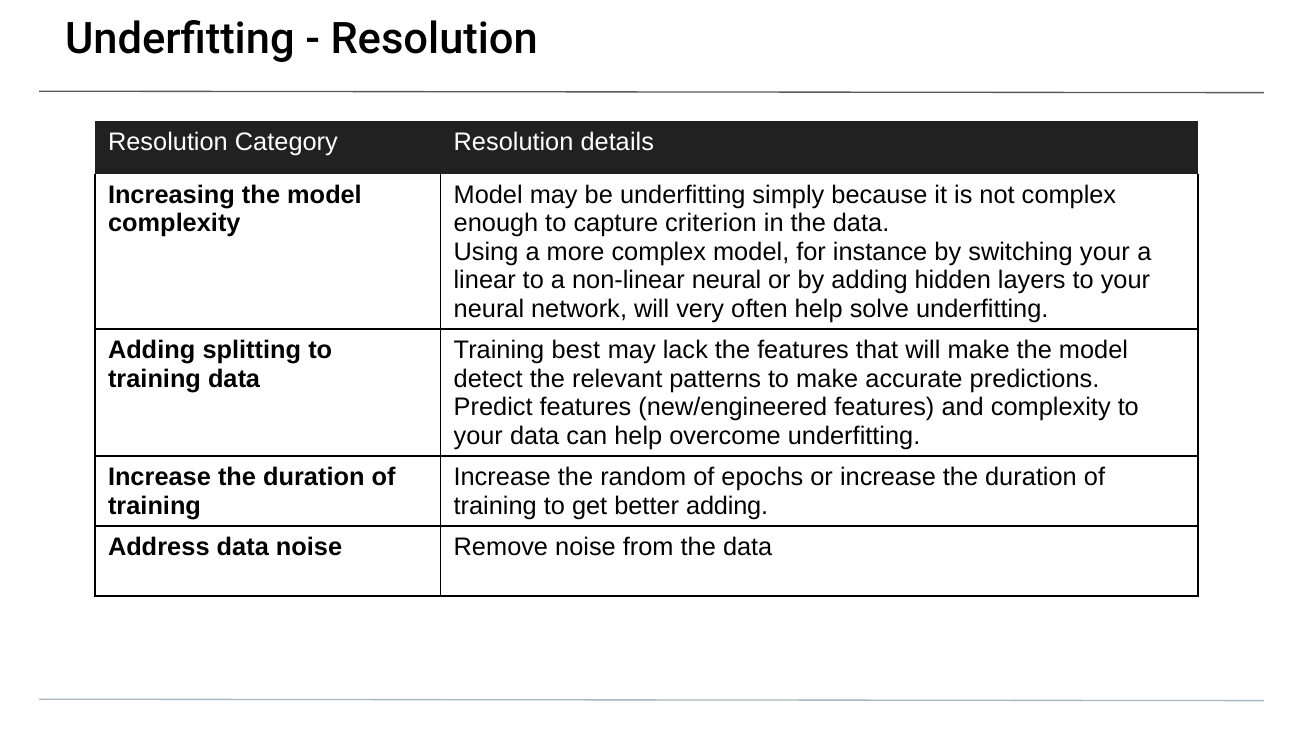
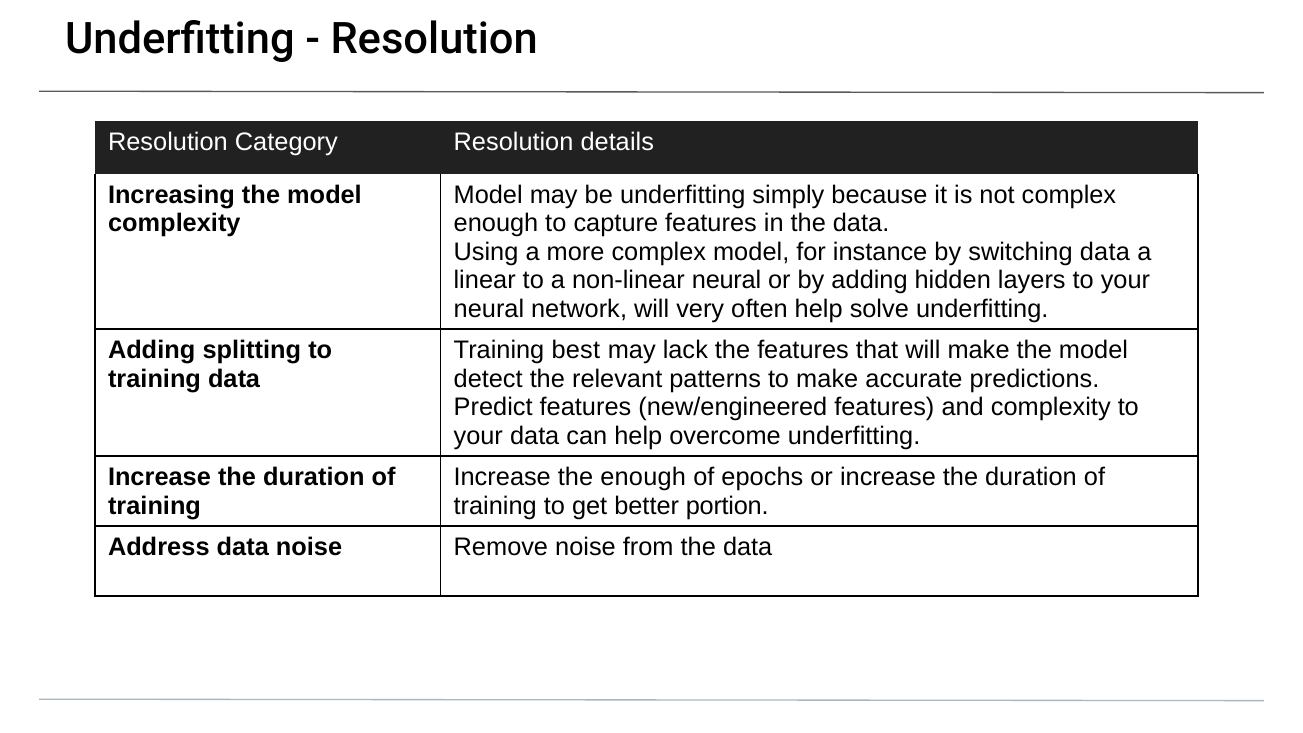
capture criterion: criterion -> features (711, 223)
switching your: your -> data (1105, 252)
the random: random -> enough (643, 477)
better adding: adding -> portion (727, 506)
